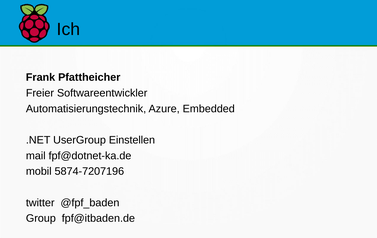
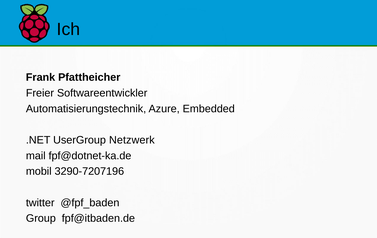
Einstellen: Einstellen -> Netzwerk (132, 140)
5874-7207196: 5874-7207196 -> 3290-7207196 (89, 171)
